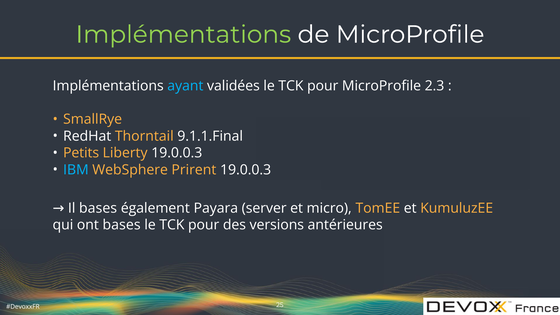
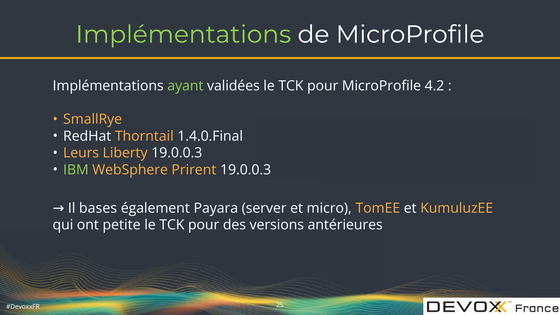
ayant colour: light blue -> light green (185, 86)
2.3: 2.3 -> 4.2 (434, 86)
9.1.1.Final: 9.1.1.Final -> 1.4.0.Final (210, 136)
Petits: Petits -> Leurs (81, 153)
IBM colour: light blue -> light green (76, 170)
ont bases: bases -> petite (122, 225)
